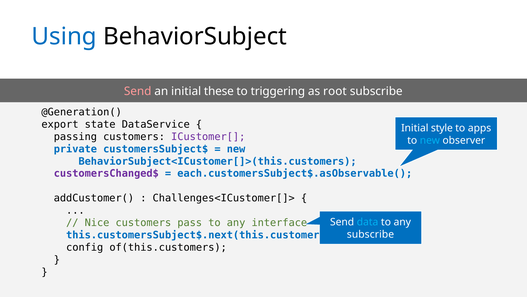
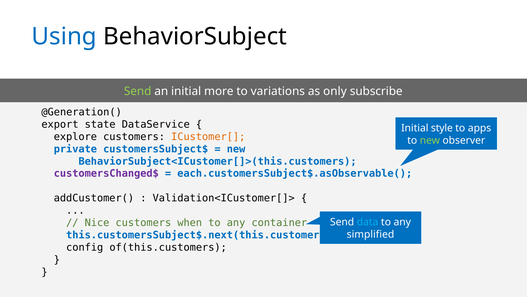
Send colour: pink -> light green (138, 91)
these: these -> more (219, 91)
triggering: triggering -> variations (278, 91)
root: root -> only (335, 91)
passing: passing -> explore (75, 136)
ICustomer[ colour: purple -> orange (208, 136)
new colour: light blue -> light green (430, 140)
Challenges<ICustomer[]>: Challenges<ICustomer[]> -> Validation<ICustomer[]> (224, 198)
pass: pass -> when (190, 223)
interface: interface -> container (279, 223)
subscribe: subscribe -> simplified (370, 234)
